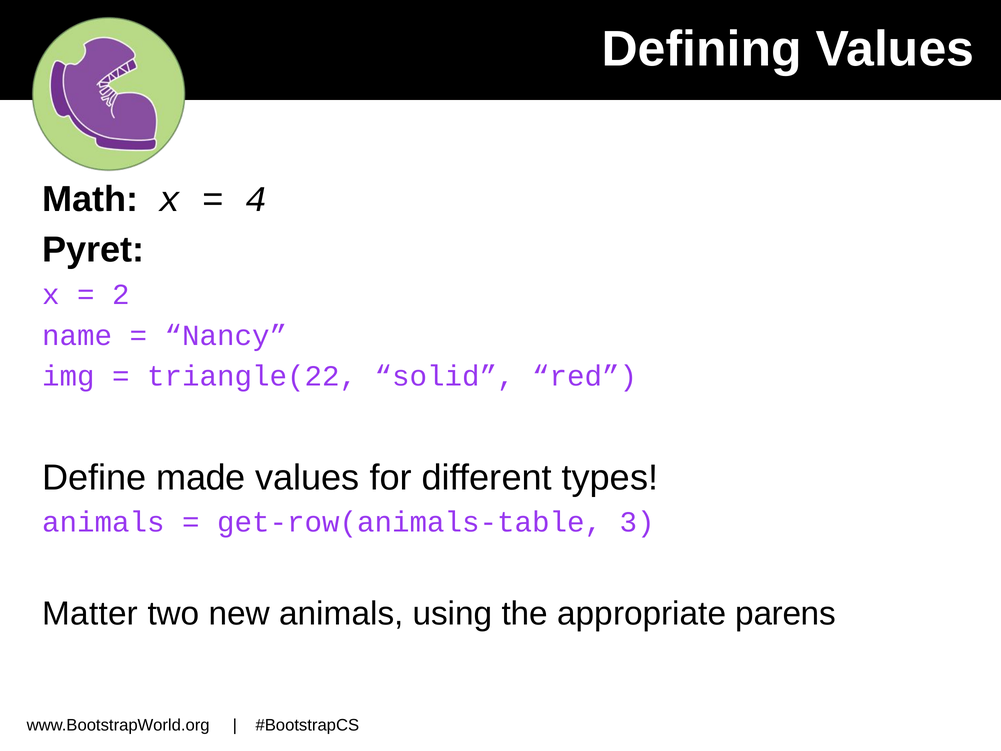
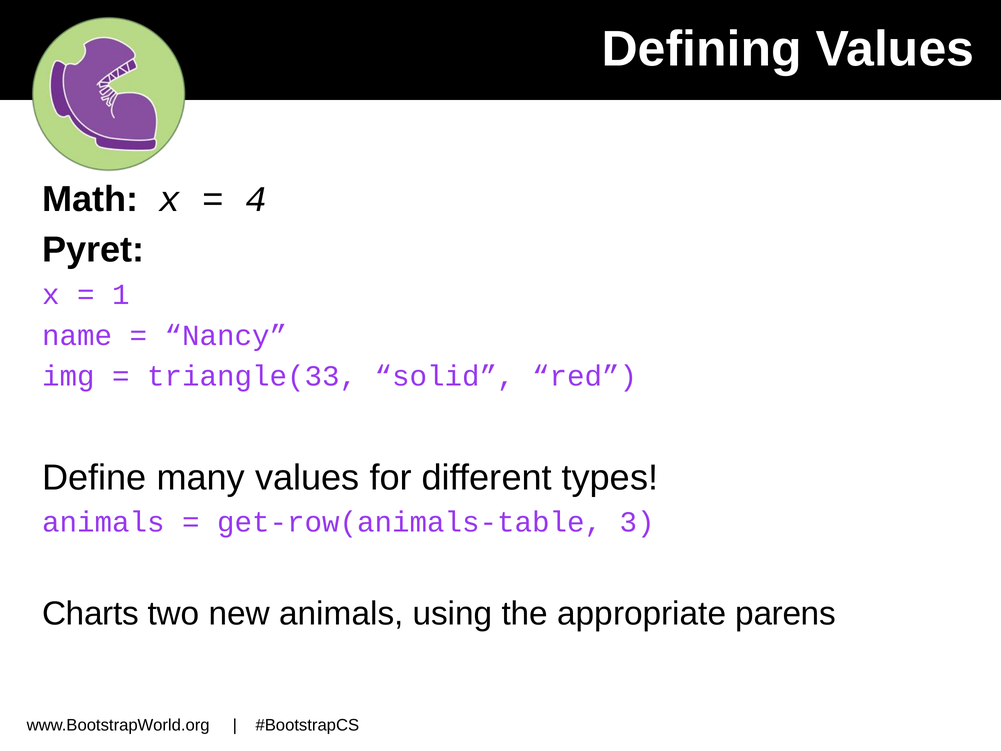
2: 2 -> 1 (121, 294)
triangle(22: triangle(22 -> triangle(33 (252, 376)
made: made -> many (201, 478)
Matter: Matter -> Charts (90, 613)
